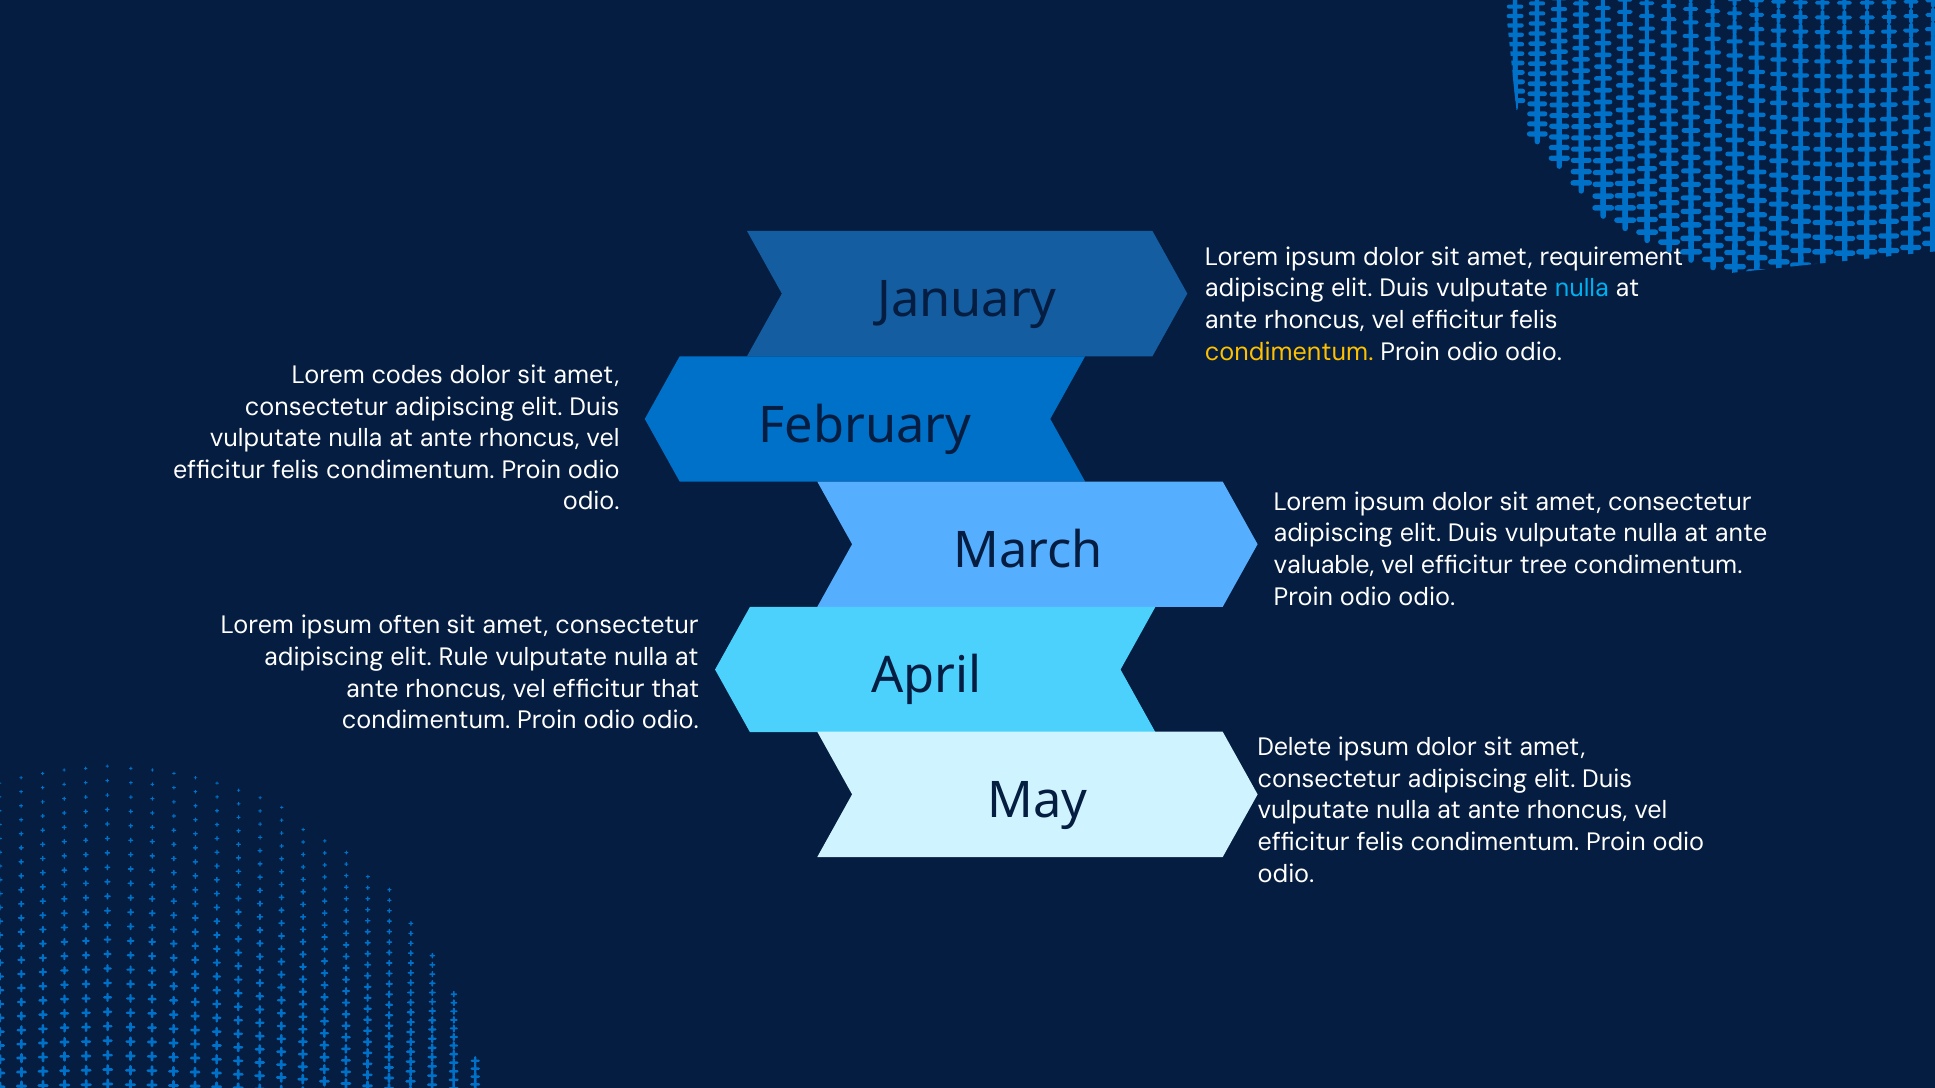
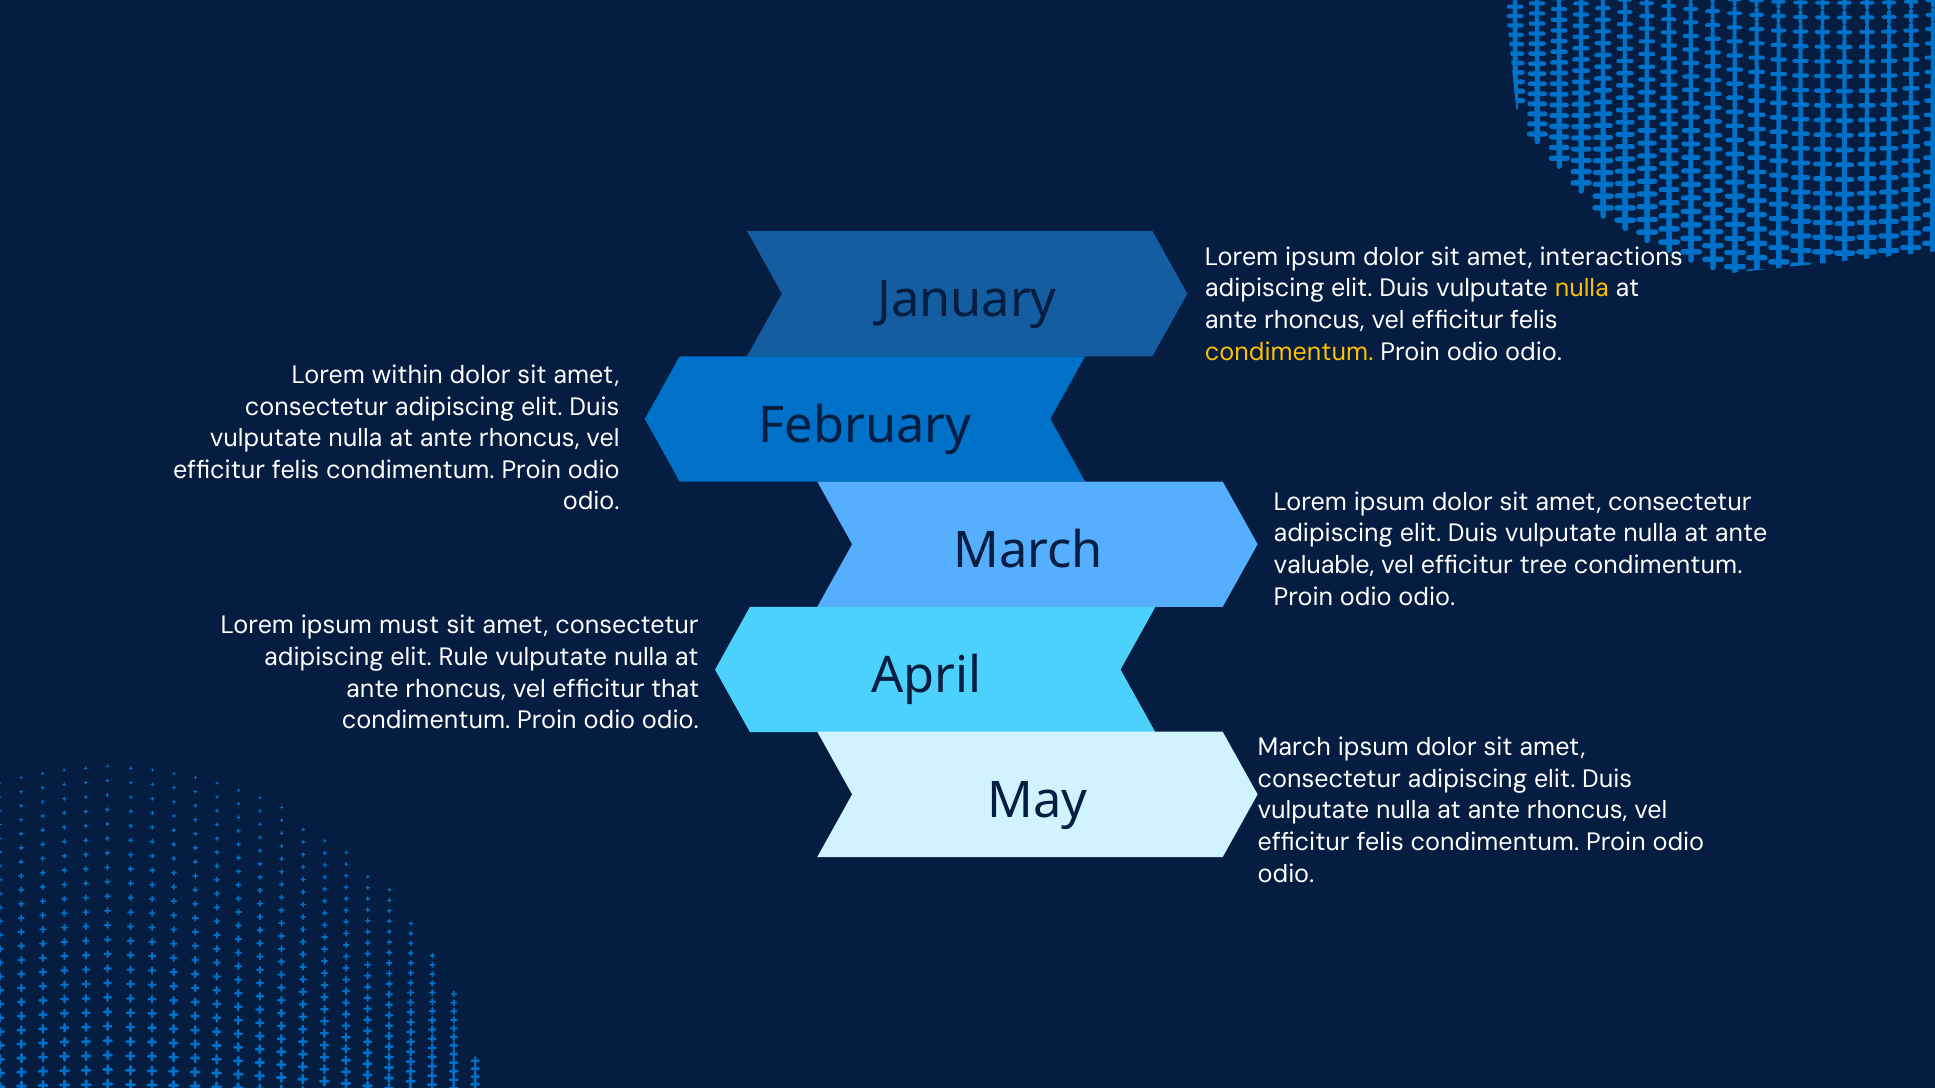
requirement: requirement -> interactions (1611, 257)
nulla colour: light blue -> yellow (1582, 289)
codes: codes -> within (407, 375)
often: often -> must (409, 626)
Delete: Delete -> March (1294, 747)
